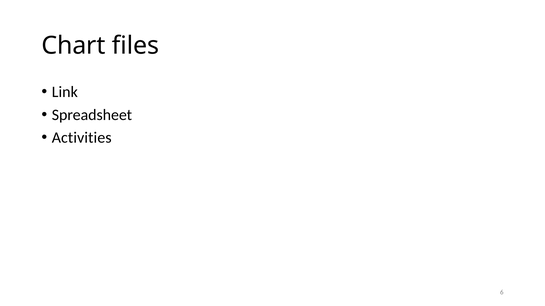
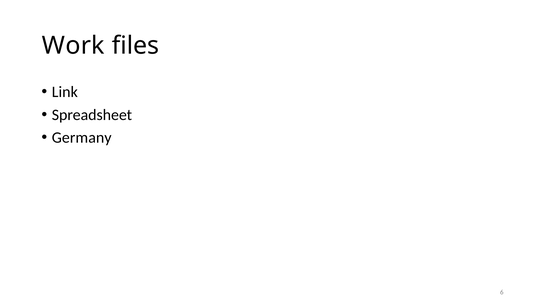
Chart: Chart -> Work (73, 46)
Activities: Activities -> Germany (82, 138)
